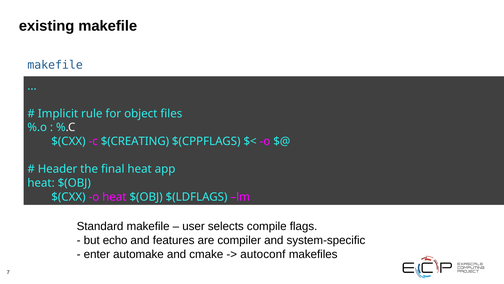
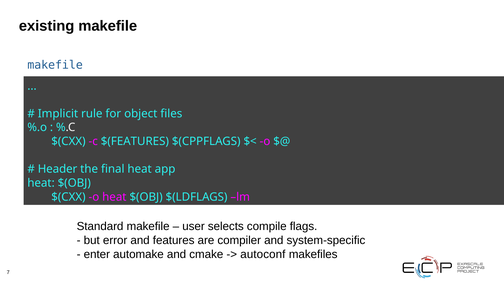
$(CREATING: $(CREATING -> $(FEATURES (135, 141)
echo: echo -> error (115, 240)
